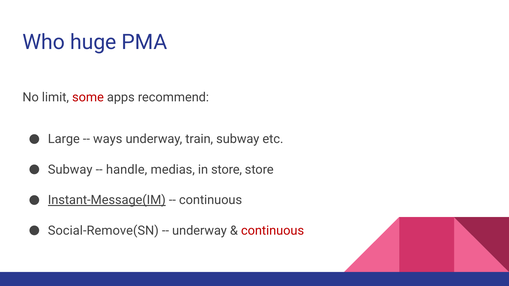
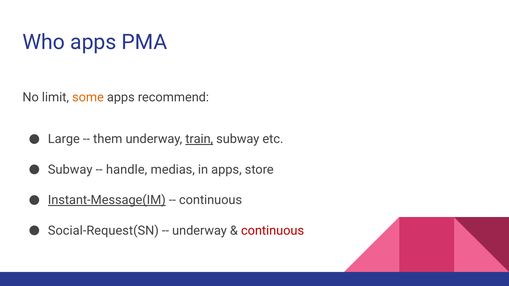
Who huge: huge -> apps (93, 42)
some colour: red -> orange (88, 97)
ways: ways -> them (108, 139)
train underline: none -> present (199, 139)
in store: store -> apps (226, 170)
Social-Remove(SN: Social-Remove(SN -> Social-Request(SN (103, 231)
